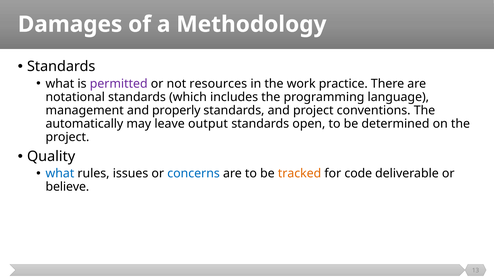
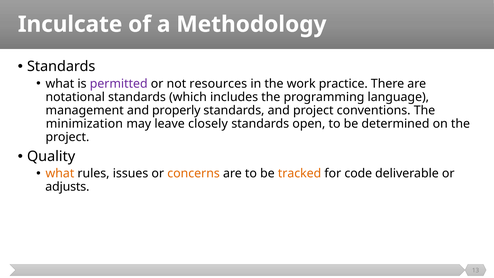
Damages: Damages -> Inculcate (70, 24)
automatically: automatically -> minimization (84, 124)
output: output -> closely (208, 124)
what colour: blue -> orange (60, 173)
concerns colour: blue -> orange (194, 173)
believe: believe -> adjusts (67, 187)
